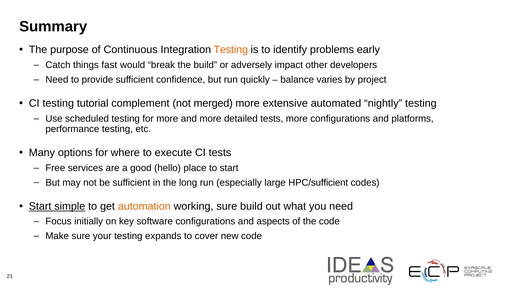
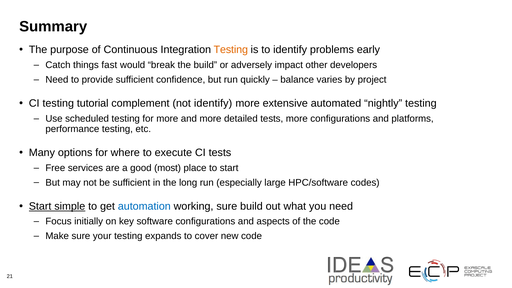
not merged: merged -> identify (213, 103)
hello: hello -> most (168, 168)
HPC/sufficient: HPC/sufficient -> HPC/software (318, 183)
automation colour: orange -> blue (144, 206)
